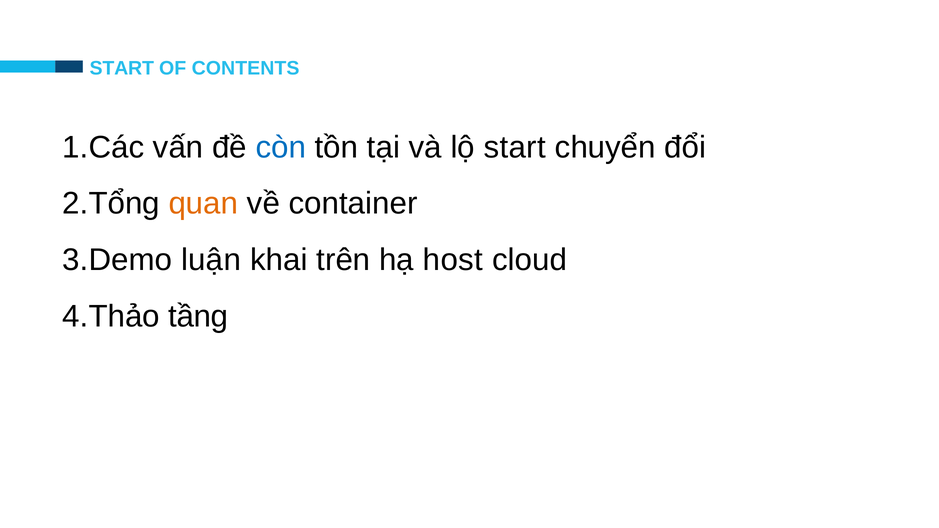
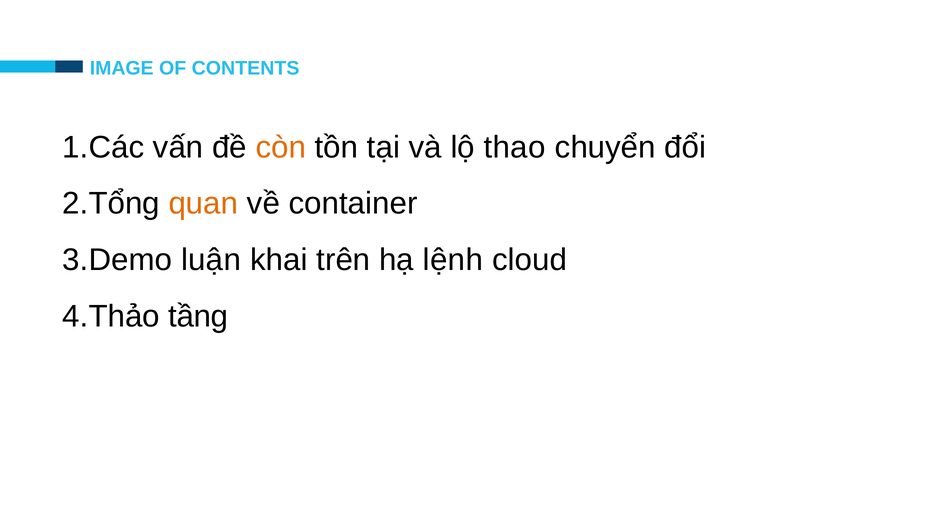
START: START -> IMAGE (122, 68)
còn colour: blue -> orange (281, 147)
lộ start: start -> thao (515, 147)
host: host -> lệnh (453, 260)
